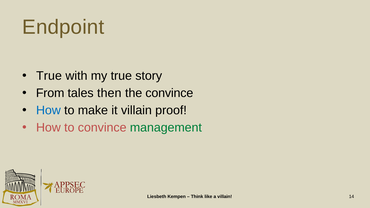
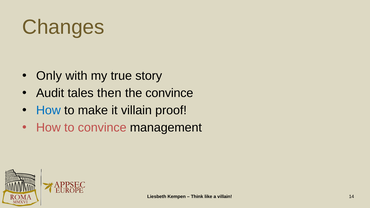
Endpoint: Endpoint -> Changes (63, 27)
True: True -> Only (49, 76)
From: From -> Audit (50, 93)
management colour: green -> black (166, 128)
